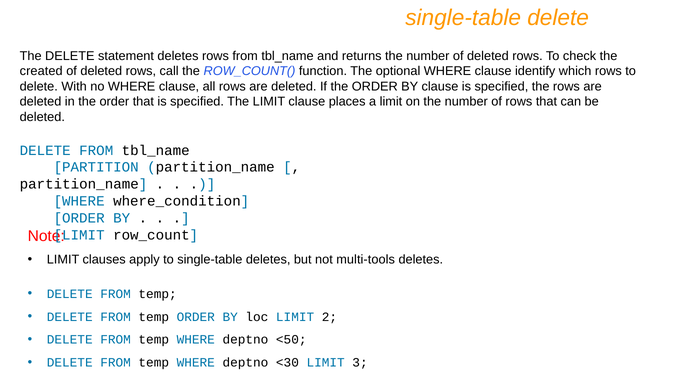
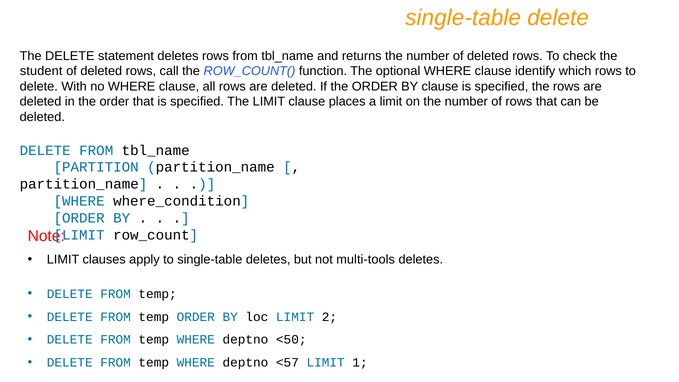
created: created -> student (41, 71)
<30: <30 -> <57 (287, 363)
3: 3 -> 1 (360, 363)
